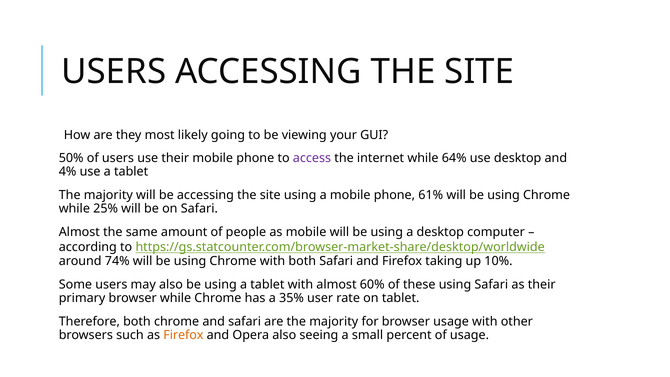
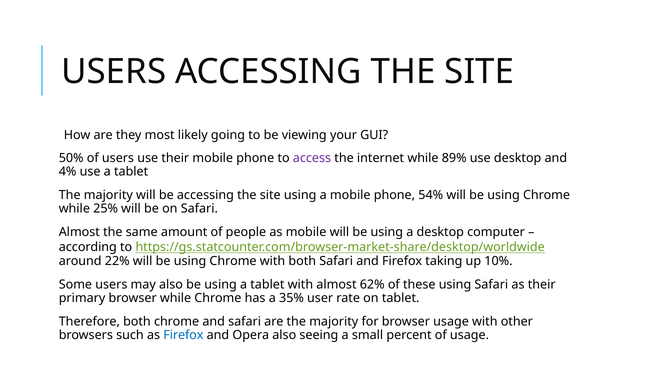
64%: 64% -> 89% (454, 158)
61%: 61% -> 54% (431, 195)
74%: 74% -> 22% (117, 261)
60%: 60% -> 62% (372, 284)
Firefox colour: orange -> blue (183, 335)
